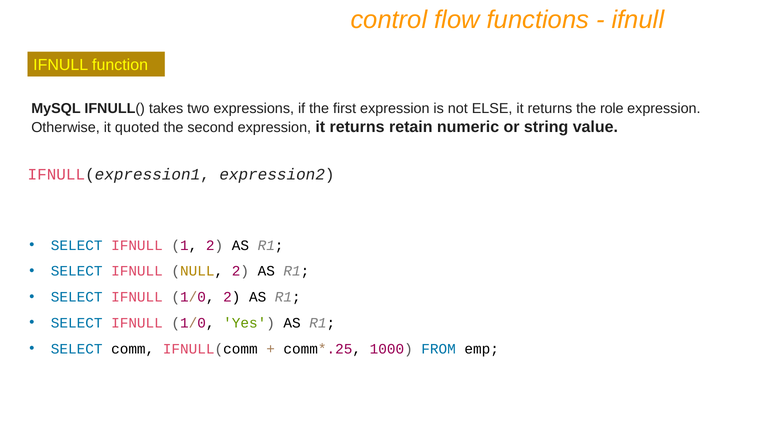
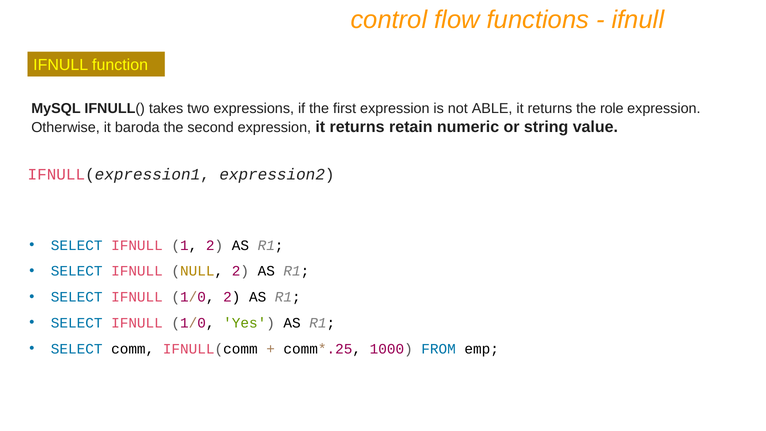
ELSE: ELSE -> ABLE (492, 108)
quoted: quoted -> baroda (137, 127)
